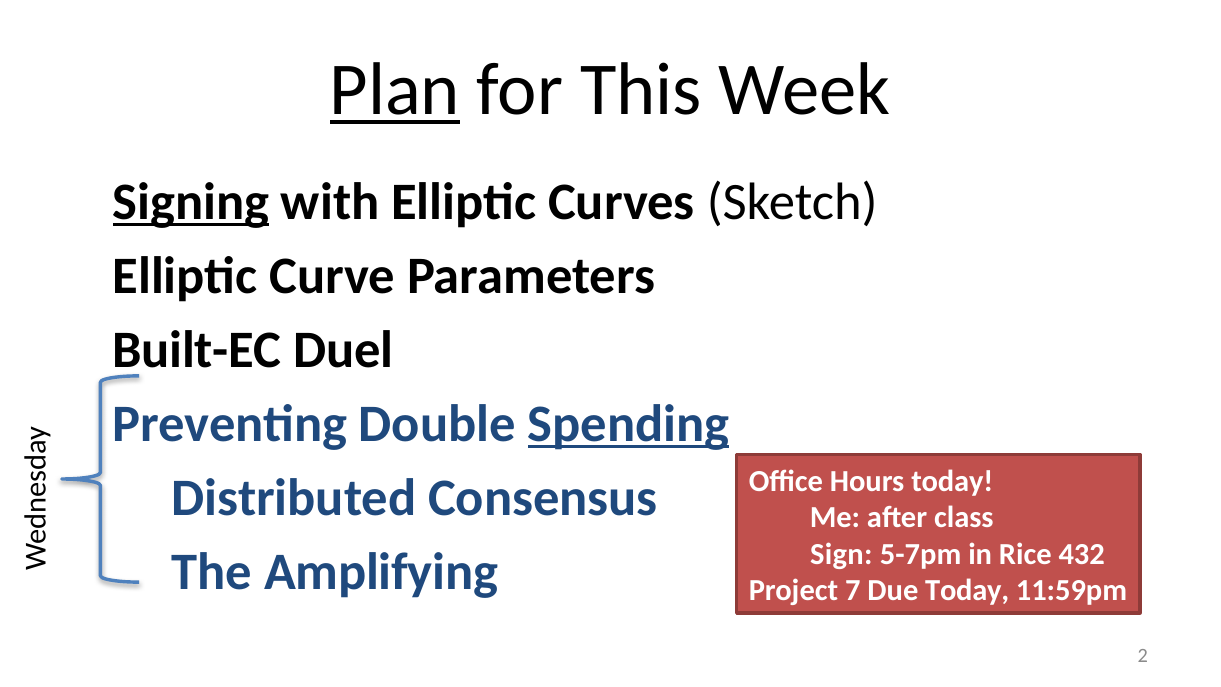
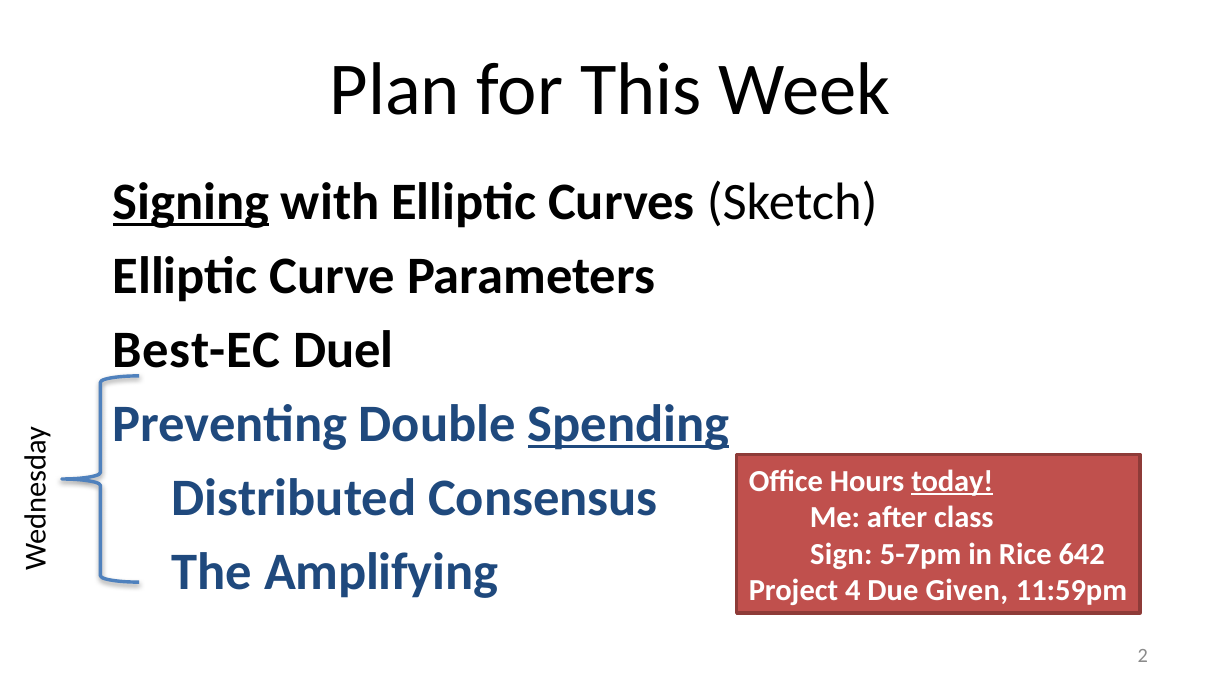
Plan underline: present -> none (395, 90)
Built-EC: Built-EC -> Best-EC (197, 350)
today underline: none -> present (952, 481)
432: 432 -> 642 (1082, 554)
7: 7 -> 4 (853, 591)
Due Today: Today -> Given (967, 591)
